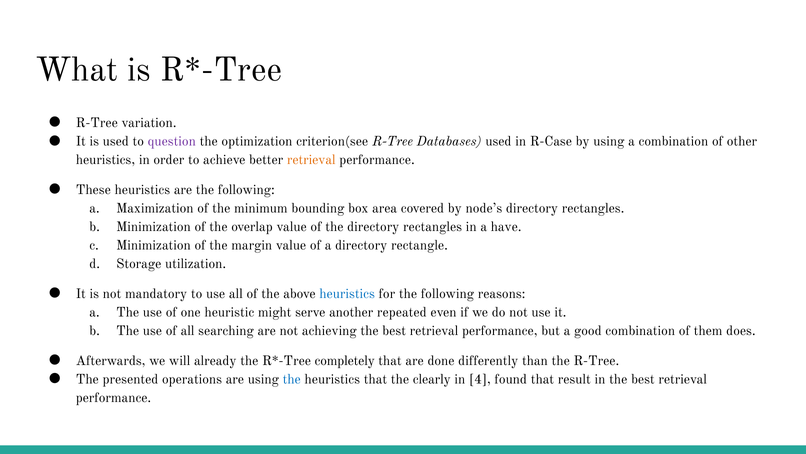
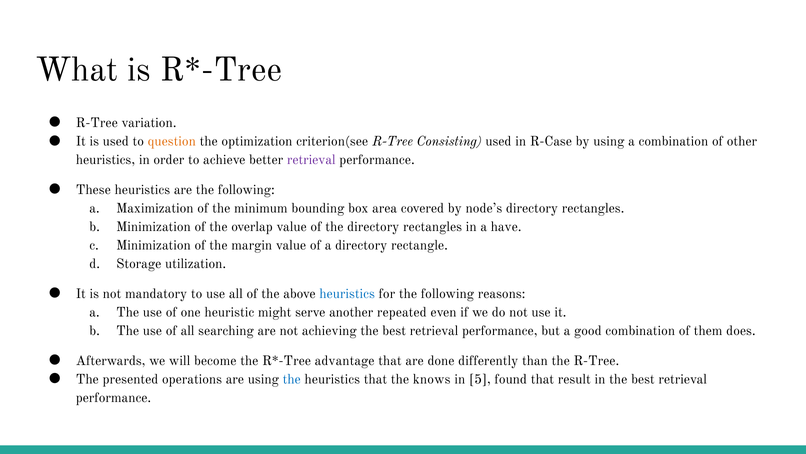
question colour: purple -> orange (172, 141)
Databases: Databases -> Consisting (449, 141)
retrieval colour: orange -> purple (311, 160)
already: already -> become (215, 360)
completely: completely -> advantage (345, 360)
clearly: clearly -> knows (432, 379)
4: 4 -> 5 (480, 379)
